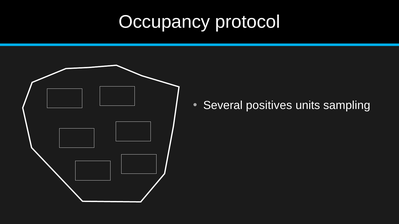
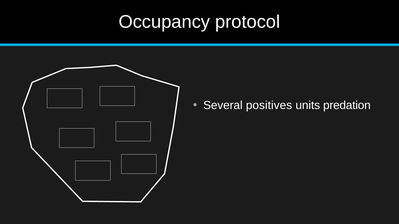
sampling: sampling -> predation (347, 106)
